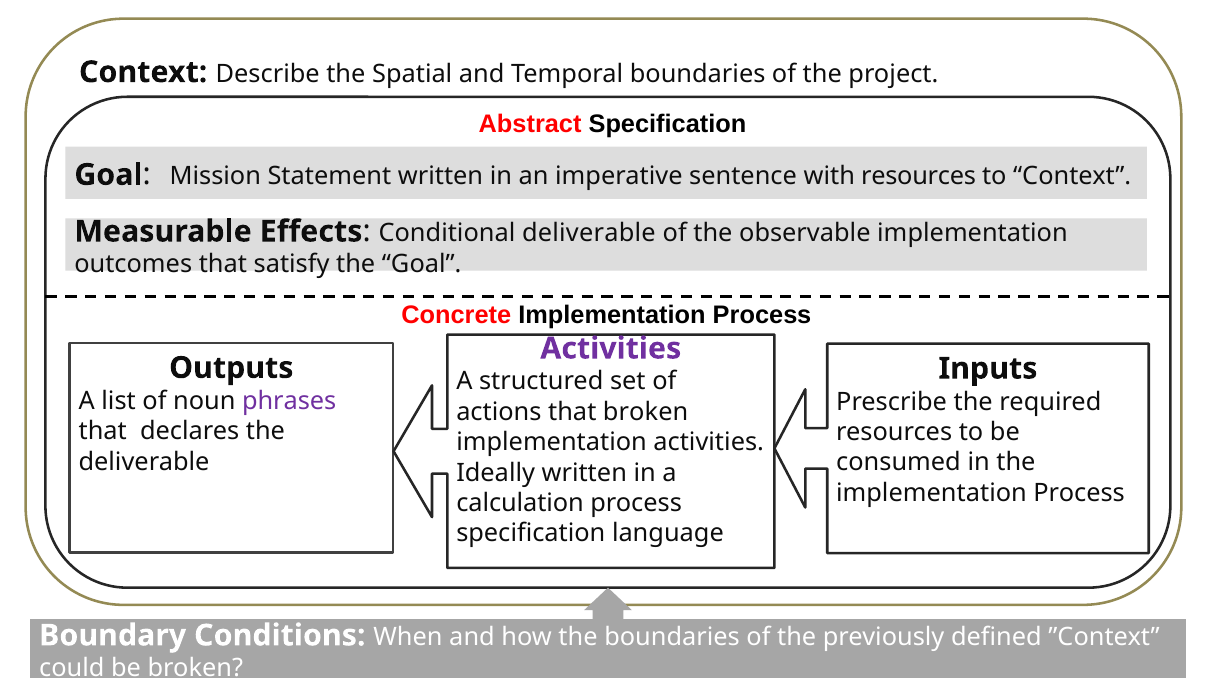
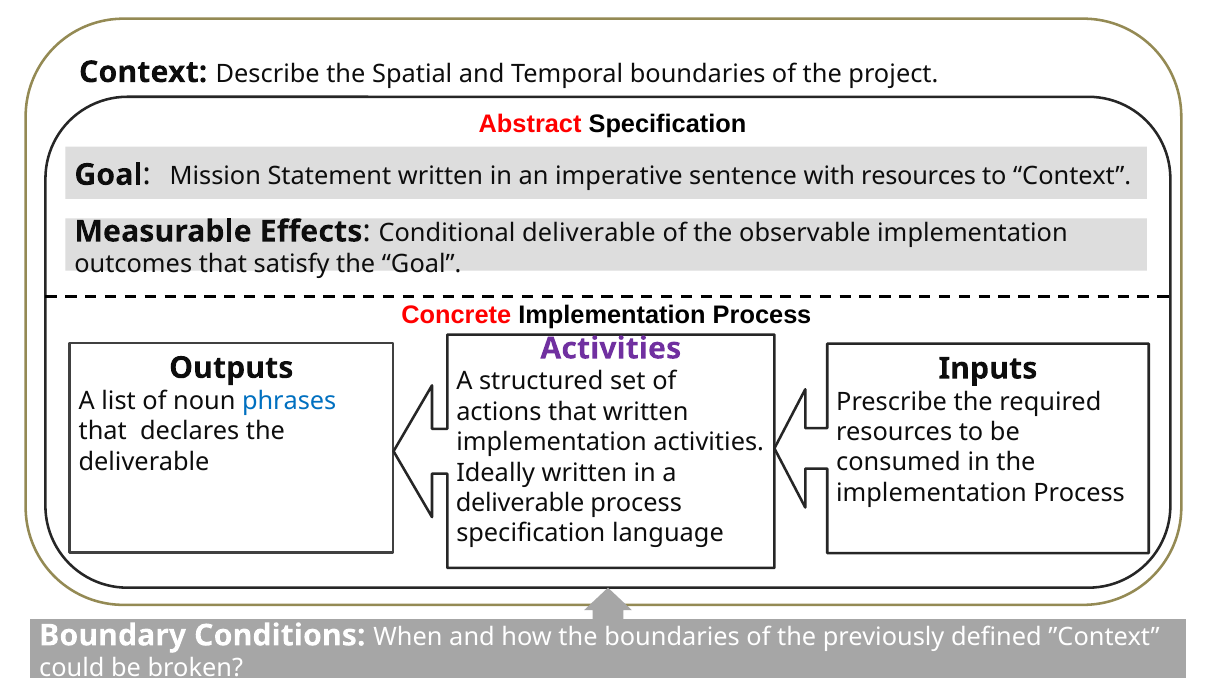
phrases colour: purple -> blue (289, 401)
that broken: broken -> written (646, 412)
calculation: calculation -> deliverable (520, 503)
